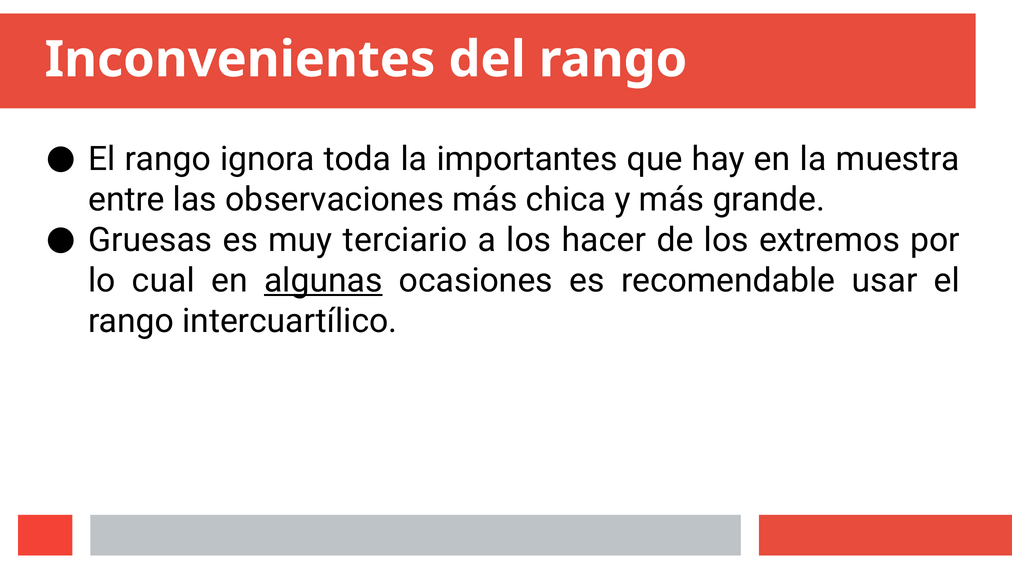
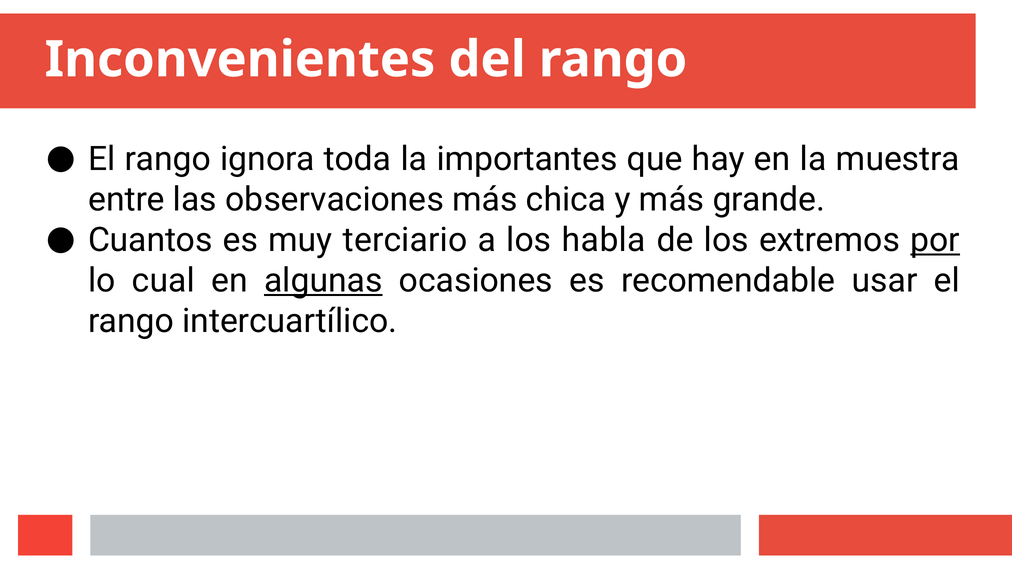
Gruesas: Gruesas -> Cuantos (150, 240)
hacer: hacer -> habla (604, 240)
por underline: none -> present (935, 240)
